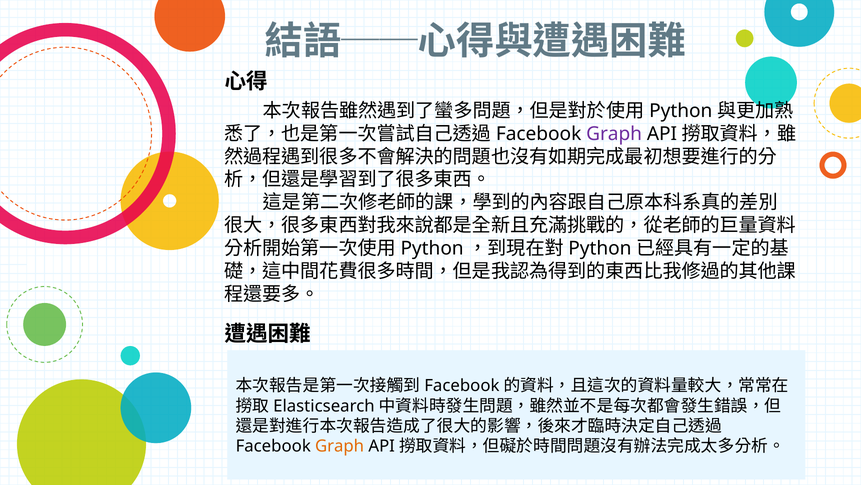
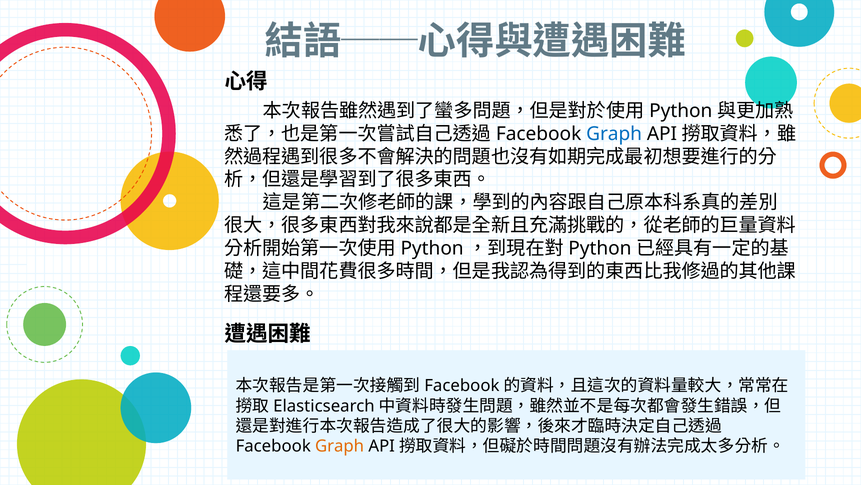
Graph colour: purple -> blue (614, 134)
